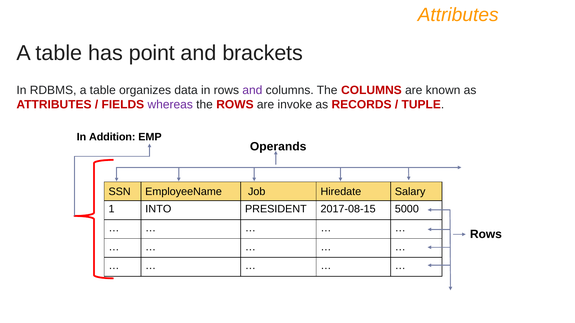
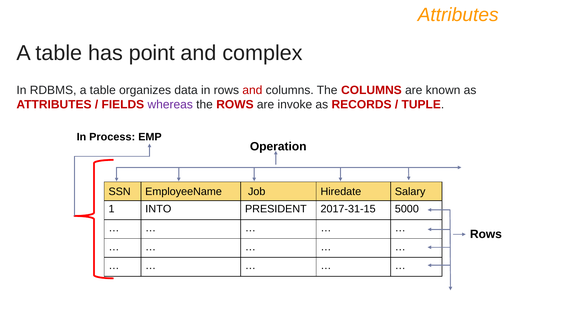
brackets: brackets -> complex (263, 53)
and colour: purple -> red (252, 90)
Addition: Addition -> Process (112, 137)
Operands: Operands -> Operation (278, 147)
2017-08-15: 2017-08-15 -> 2017-31-15 (348, 209)
